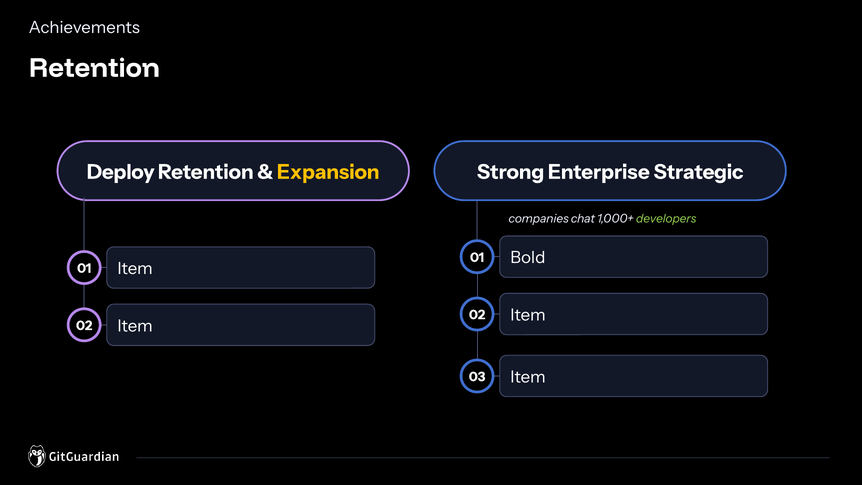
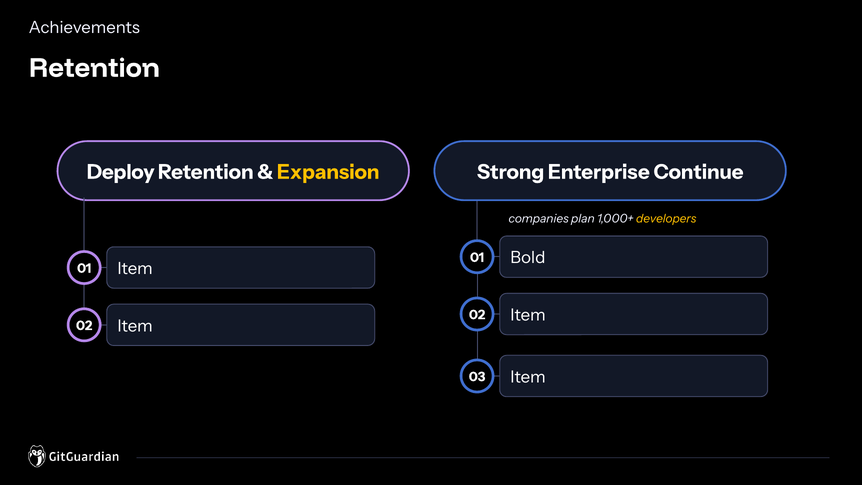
Strategic: Strategic -> Continue (698, 172)
chat: chat -> plan (583, 219)
developers colour: light green -> yellow (666, 219)
